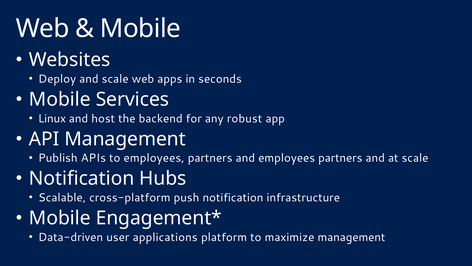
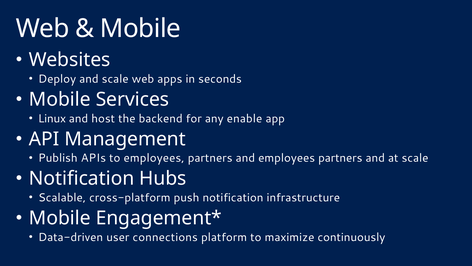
robust: robust -> enable (245, 118)
applications: applications -> connections (165, 237)
maximize management: management -> continuously (351, 237)
